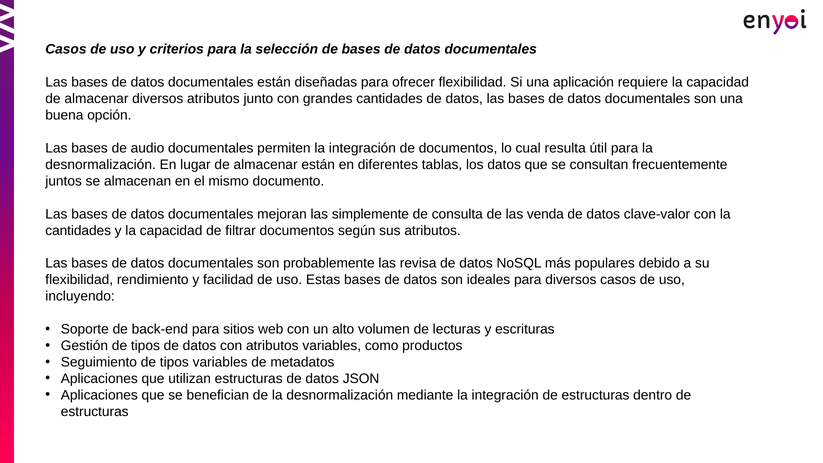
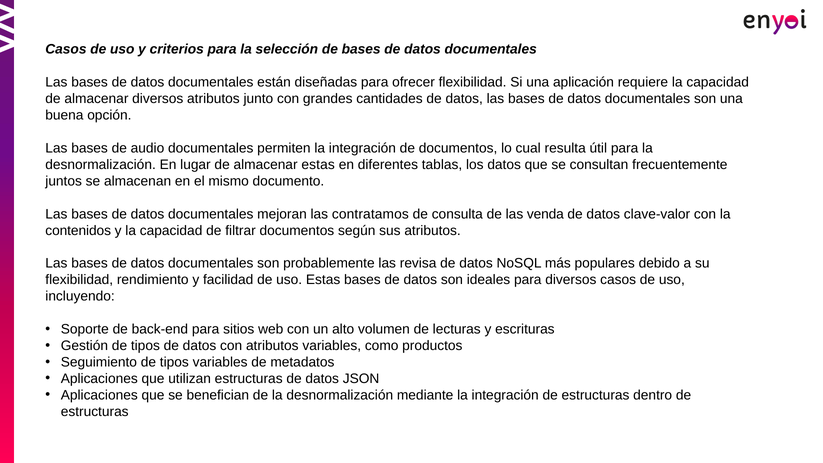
almacenar están: están -> estas (318, 165)
simplemente: simplemente -> contratamos (370, 214)
cantidades: cantidades -> contenidos (78, 231)
